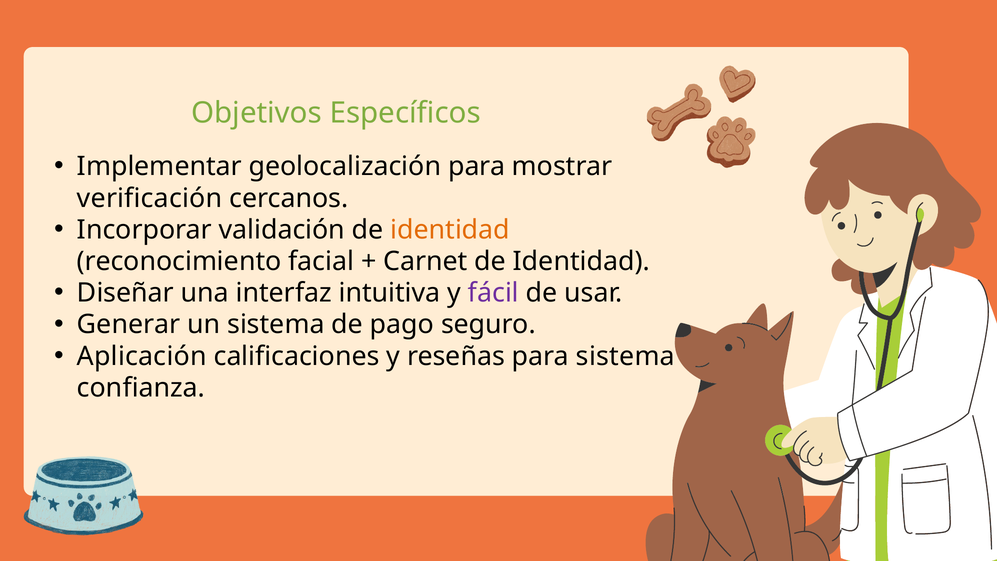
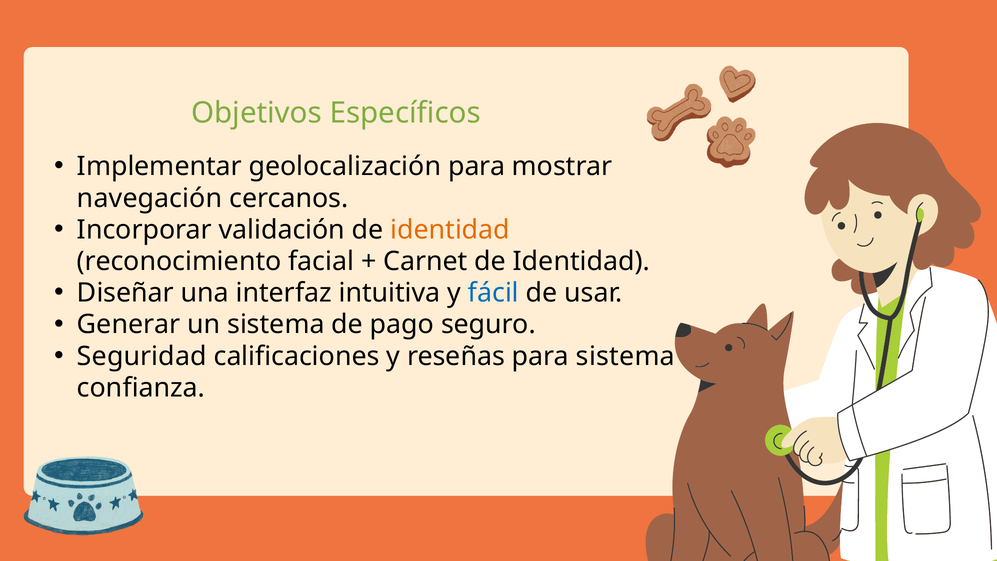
verificación: verificación -> navegación (150, 198)
fácil colour: purple -> blue (493, 293)
Aplicación: Aplicación -> Seguridad (142, 356)
